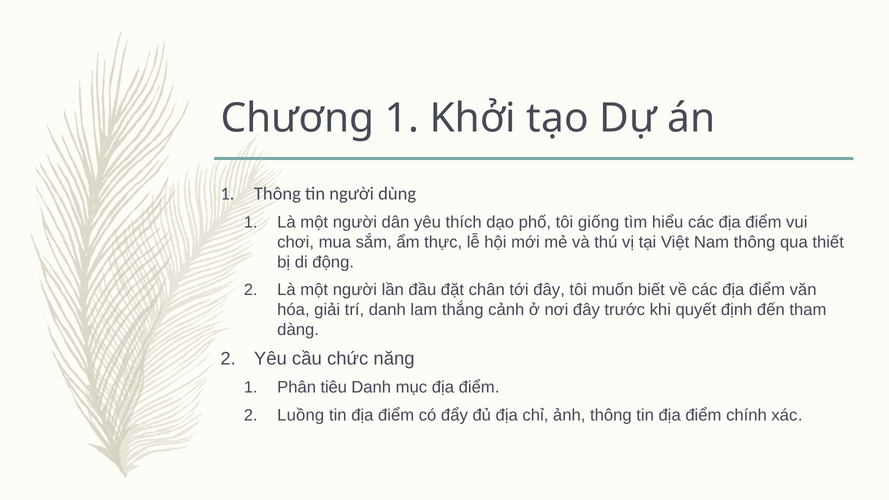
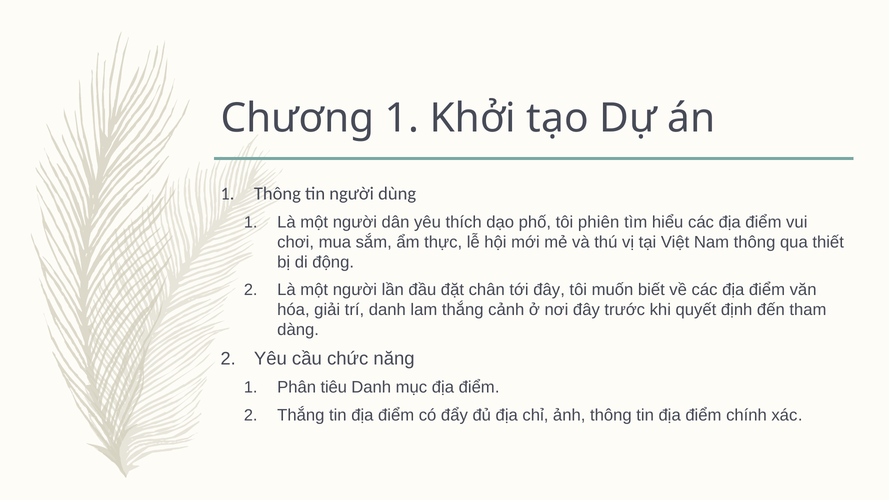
giống: giống -> phiên (599, 222)
Luồng: Luồng -> Thắng (301, 415)
